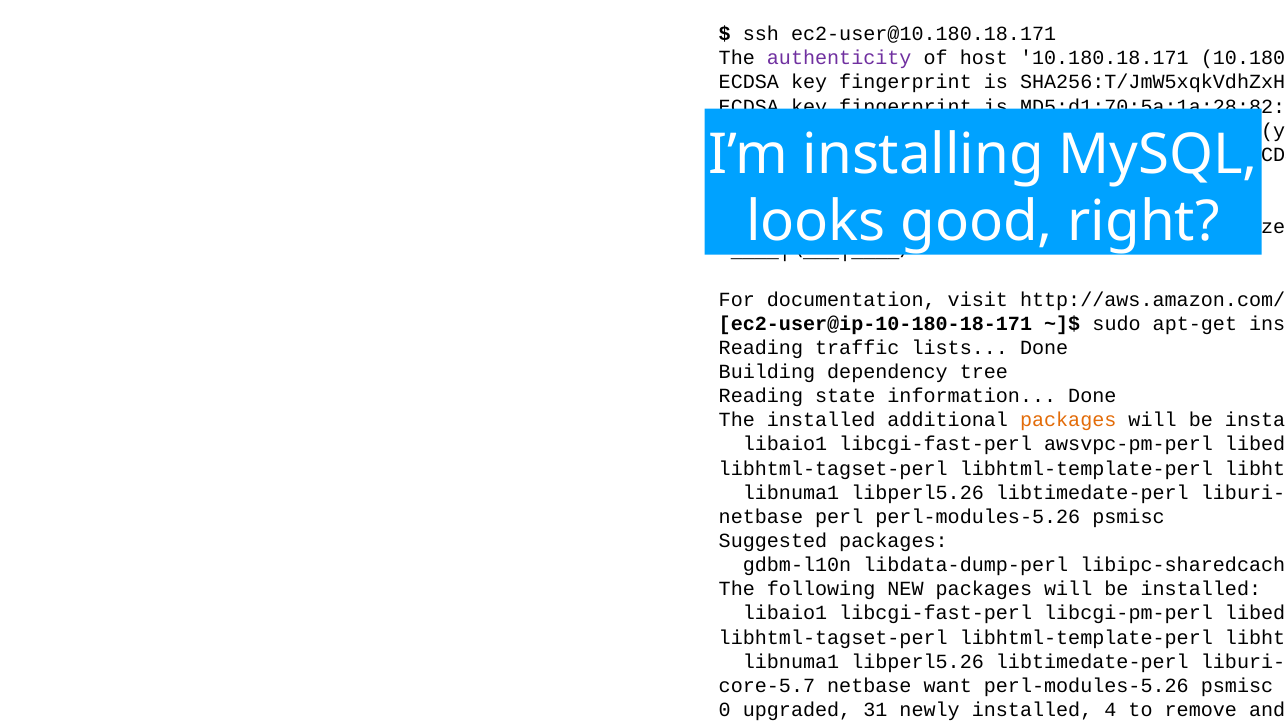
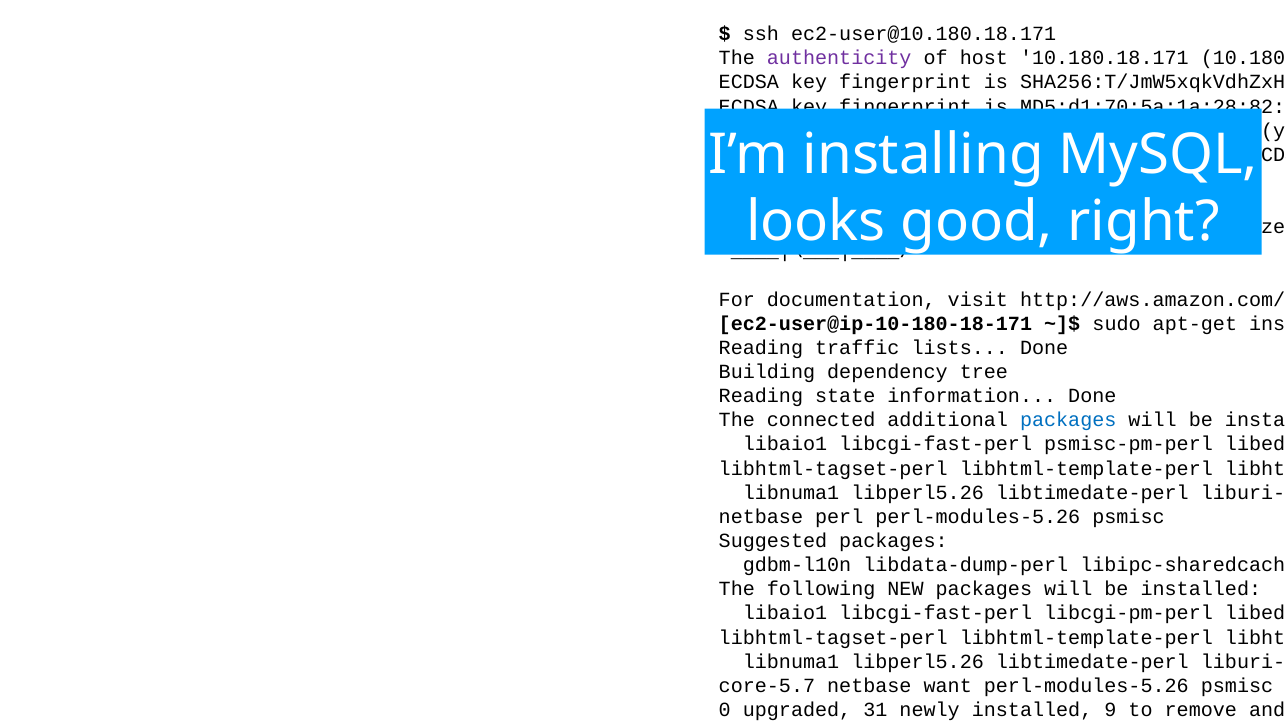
The installed: installed -> connected (821, 420)
packages colour: orange -> blue (1068, 420)
awsvpc-pm-perl: awsvpc-pm-perl -> psmisc-pm-perl (1129, 444)
installed 4: 4 -> 9 (1110, 709)
